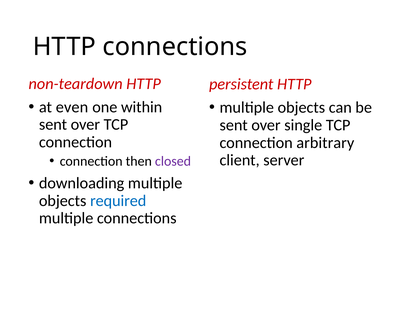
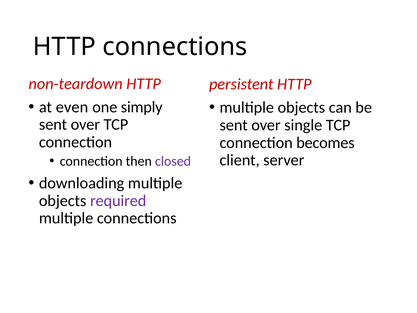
within: within -> simply (142, 107)
arbitrary: arbitrary -> becomes (325, 143)
required colour: blue -> purple (118, 201)
